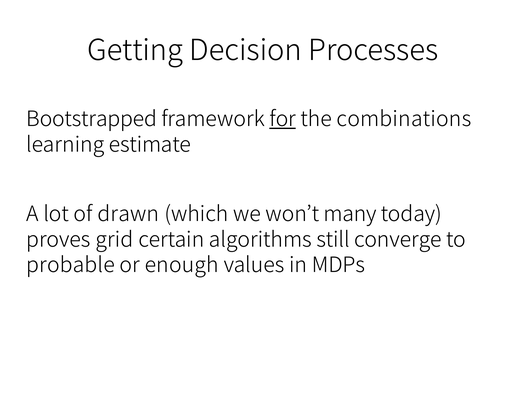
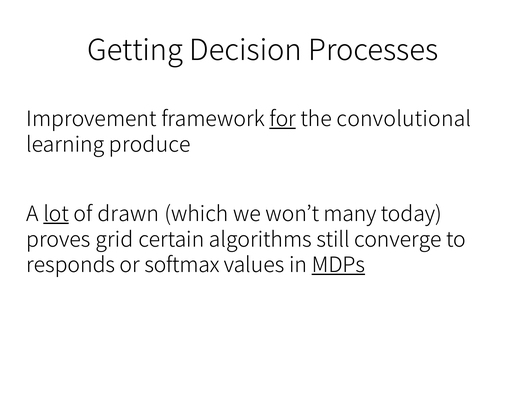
Bootstrapped: Bootstrapped -> Improvement (91, 119)
combinations: combinations -> convolutional (404, 119)
estimate: estimate -> produce (150, 145)
lot underline: none -> present (56, 215)
probable: probable -> responds (71, 265)
enough: enough -> softmax (182, 265)
MDPs underline: none -> present (338, 265)
